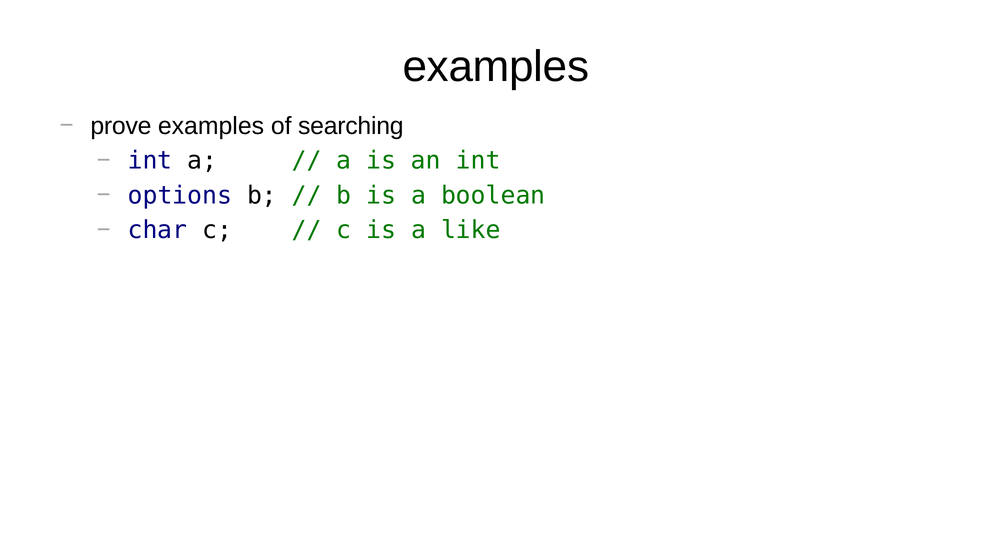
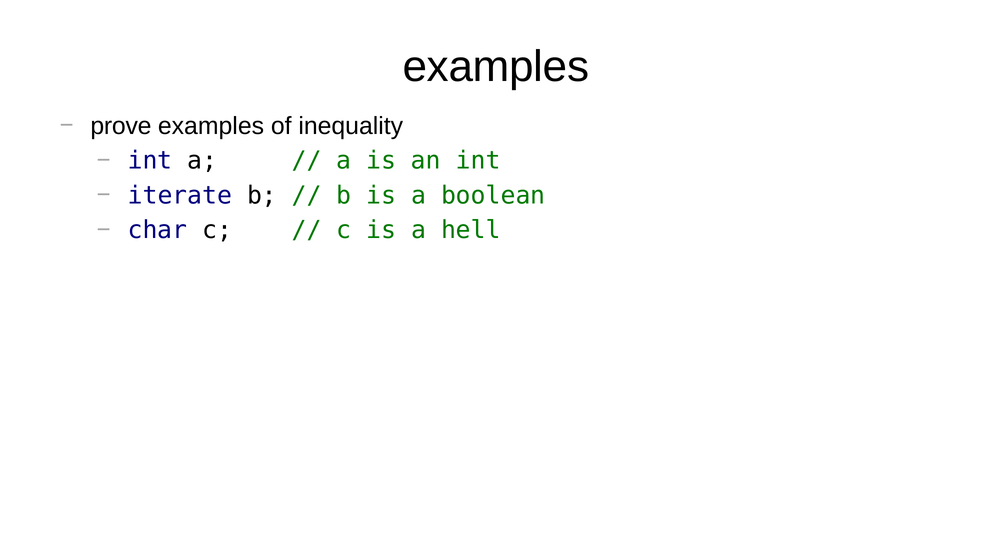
searching: searching -> inequality (351, 126)
options: options -> iterate (180, 196)
like: like -> hell (471, 230)
